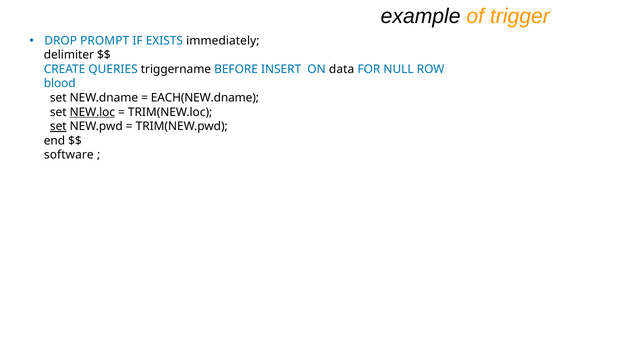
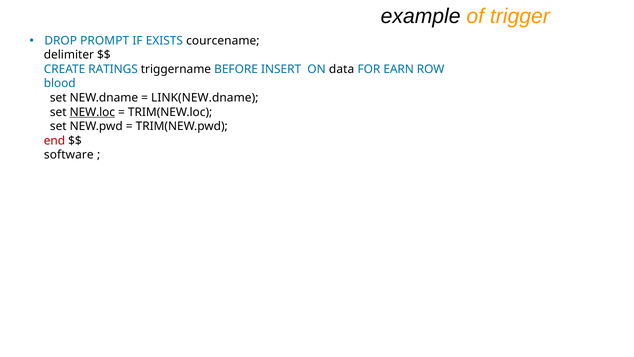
immediately: immediately -> courcename (223, 41)
QUERIES: QUERIES -> RATINGS (113, 69)
NULL: NULL -> EARN (399, 69)
EACH(NEW.dname: EACH(NEW.dname -> LINK(NEW.dname (205, 98)
set underline: present -> none (58, 126)
end colour: black -> red (54, 141)
